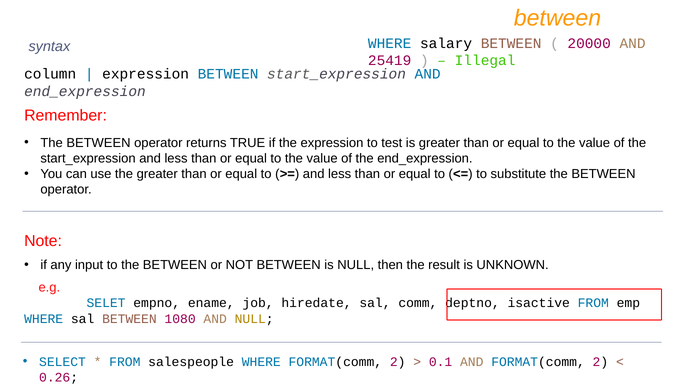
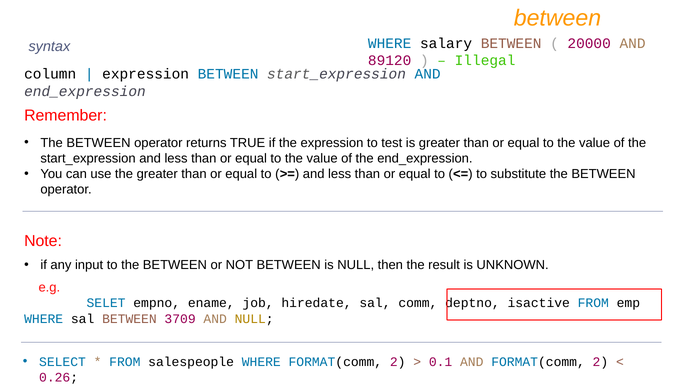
25419: 25419 -> 89120 (390, 61)
1080: 1080 -> 3709 (180, 319)
